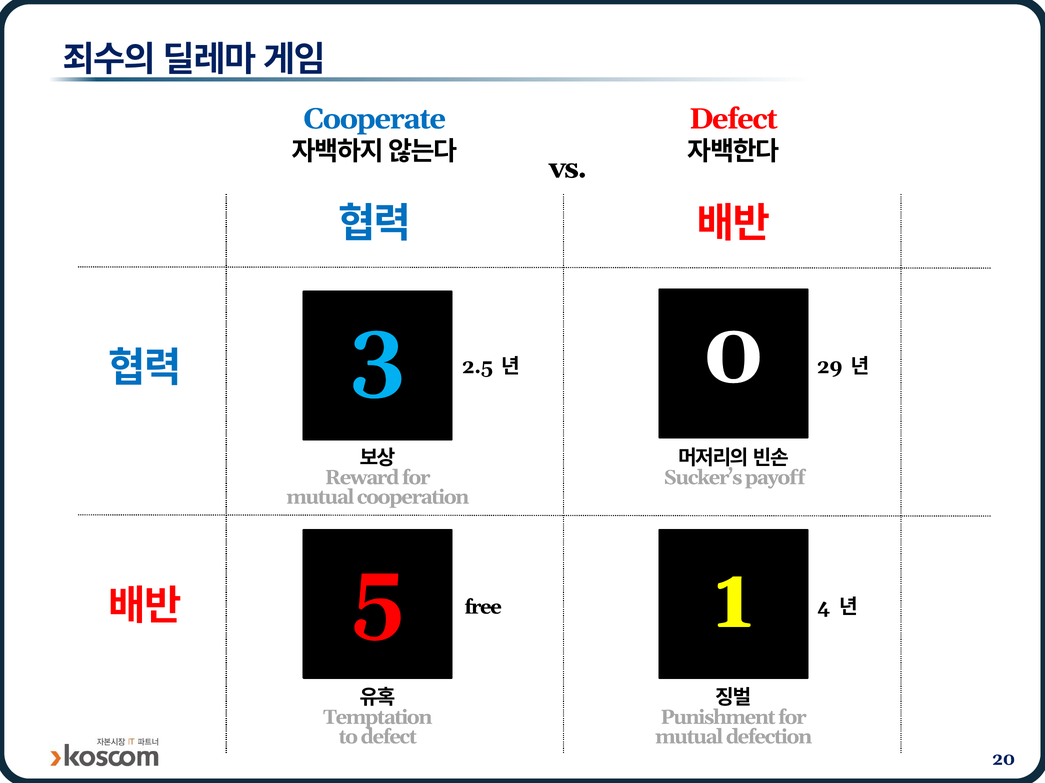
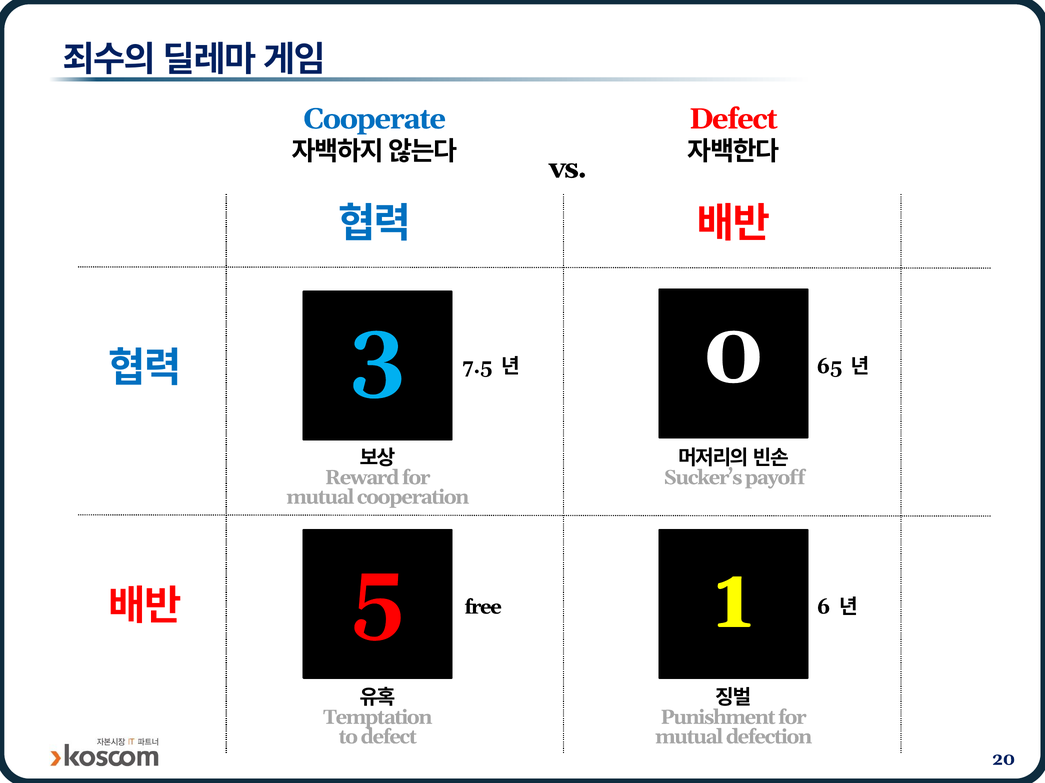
2.5: 2.5 -> 7.5 (477, 367)
29: 29 -> 65 (830, 367)
4: 4 -> 6 (824, 607)
